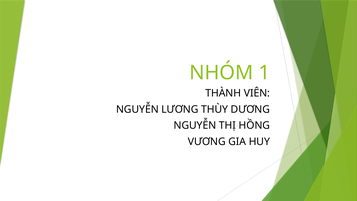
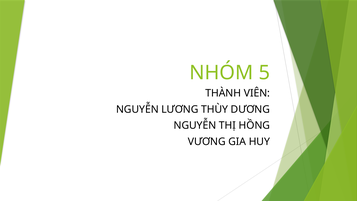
1: 1 -> 5 (264, 73)
